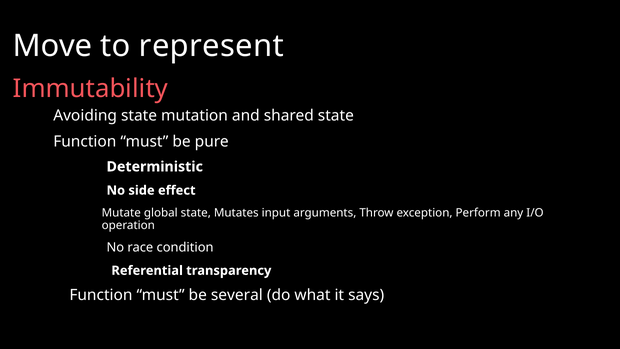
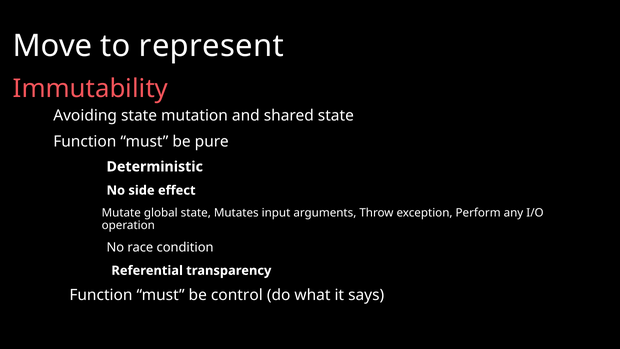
several: several -> control (237, 295)
